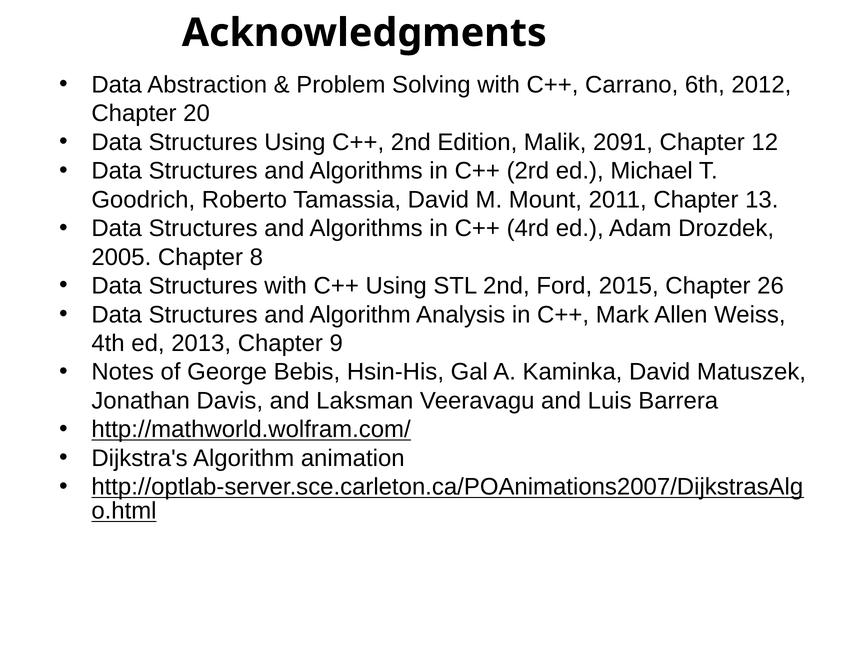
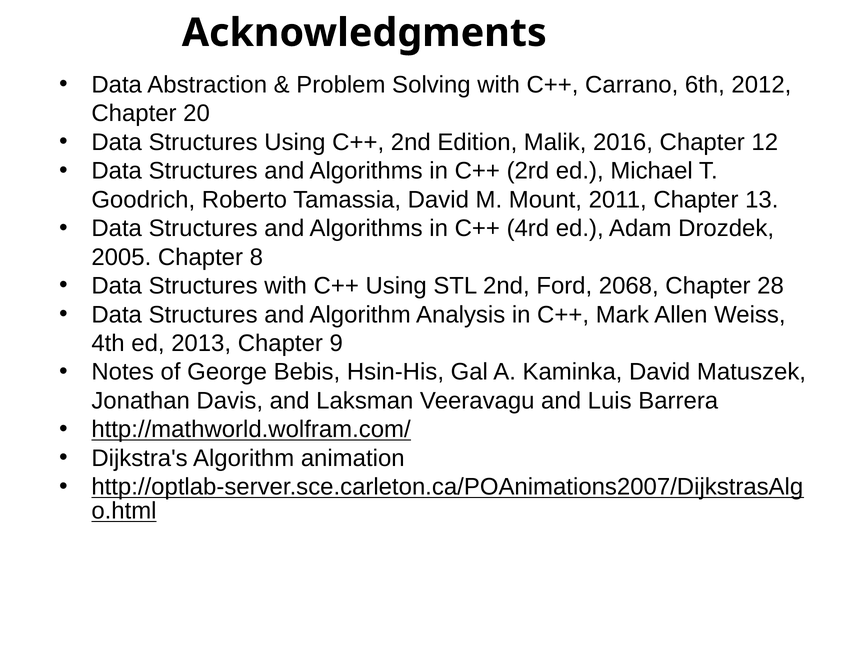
2091: 2091 -> 2016 (623, 142)
2015: 2015 -> 2068 (629, 286)
26: 26 -> 28 (771, 286)
